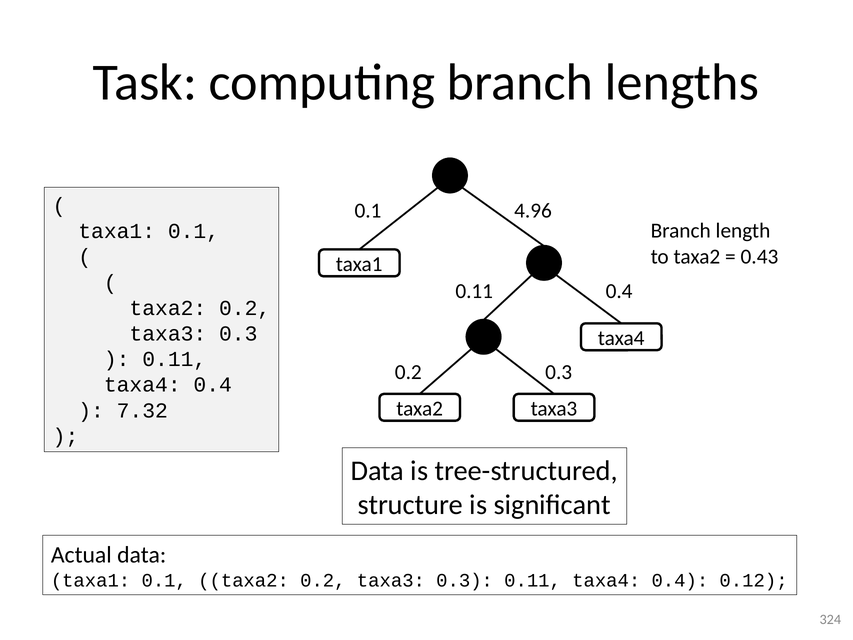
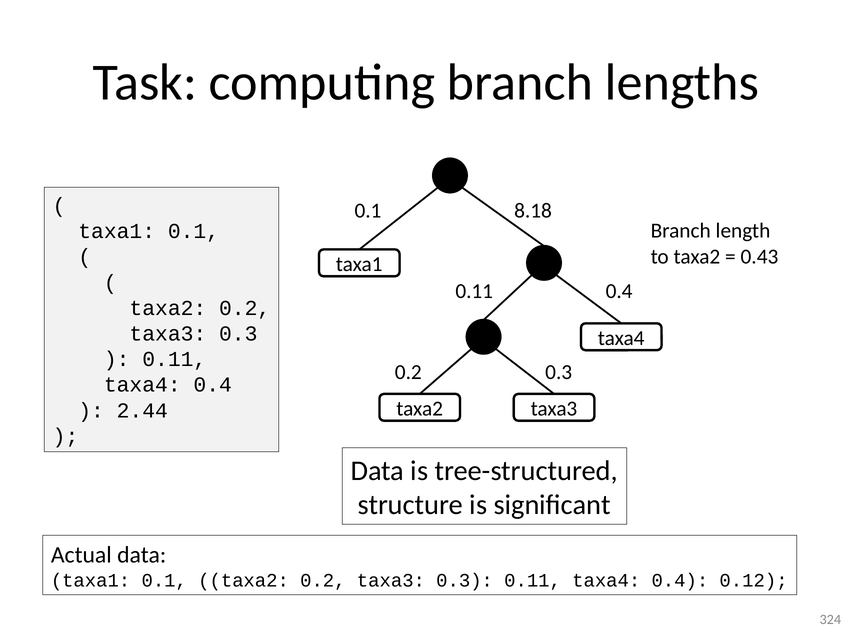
4.96: 4.96 -> 8.18 (533, 211)
7.32: 7.32 -> 2.44 (142, 410)
